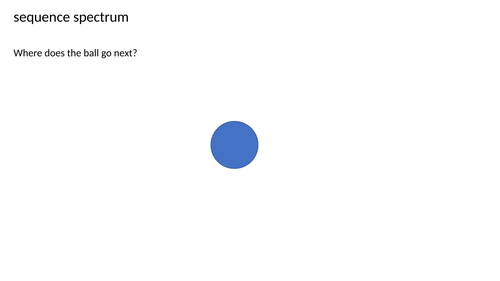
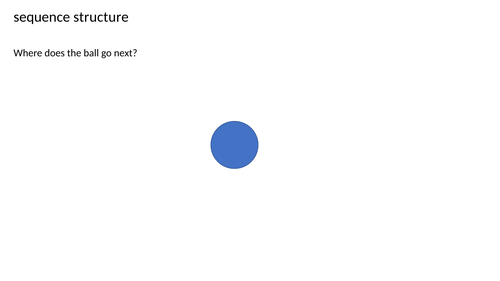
spectrum: spectrum -> structure (101, 17)
